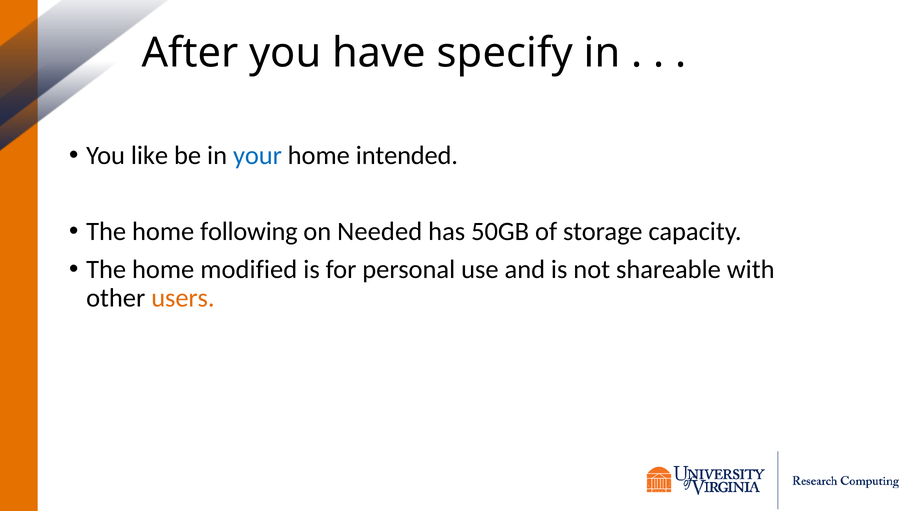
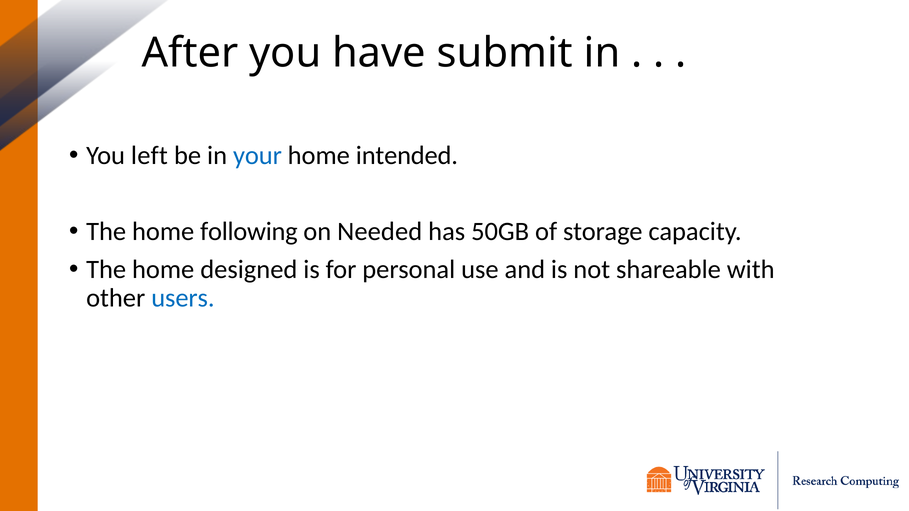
specify: specify -> submit (505, 53)
like: like -> left (149, 155)
modified: modified -> designed (249, 270)
users colour: orange -> blue (183, 298)
